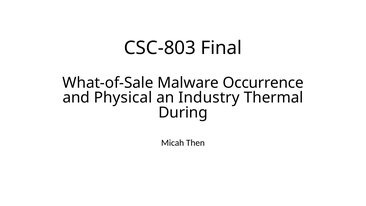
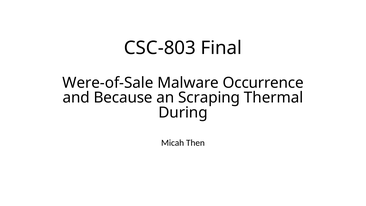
What-of-Sale: What-of-Sale -> Were-of-Sale (108, 83)
Physical: Physical -> Because (123, 98)
Industry: Industry -> Scraping (209, 98)
